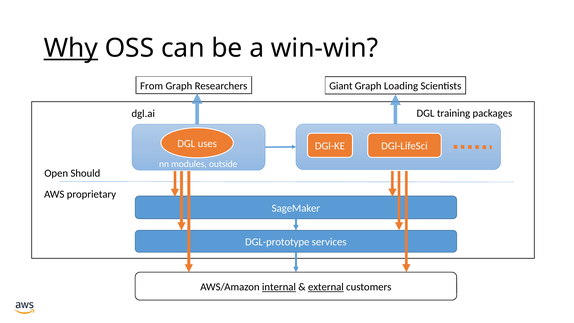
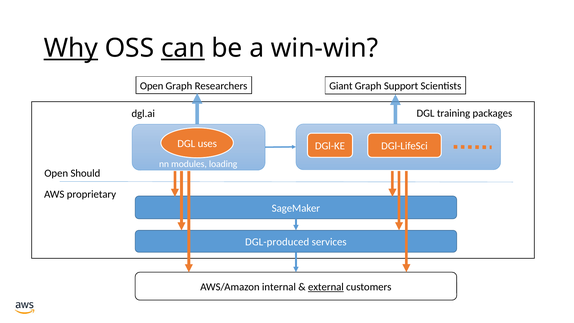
can underline: none -> present (183, 48)
From: From -> Open (152, 86)
Loading: Loading -> Support (401, 86)
outside: outside -> loading (223, 164)
DGL-prototype: DGL-prototype -> DGL-produced (277, 242)
internal underline: present -> none (279, 287)
